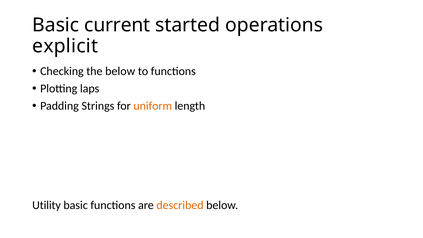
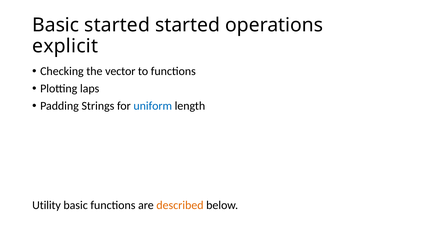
Basic current: current -> started (117, 25)
the below: below -> vector (120, 71)
uniform colour: orange -> blue (153, 106)
